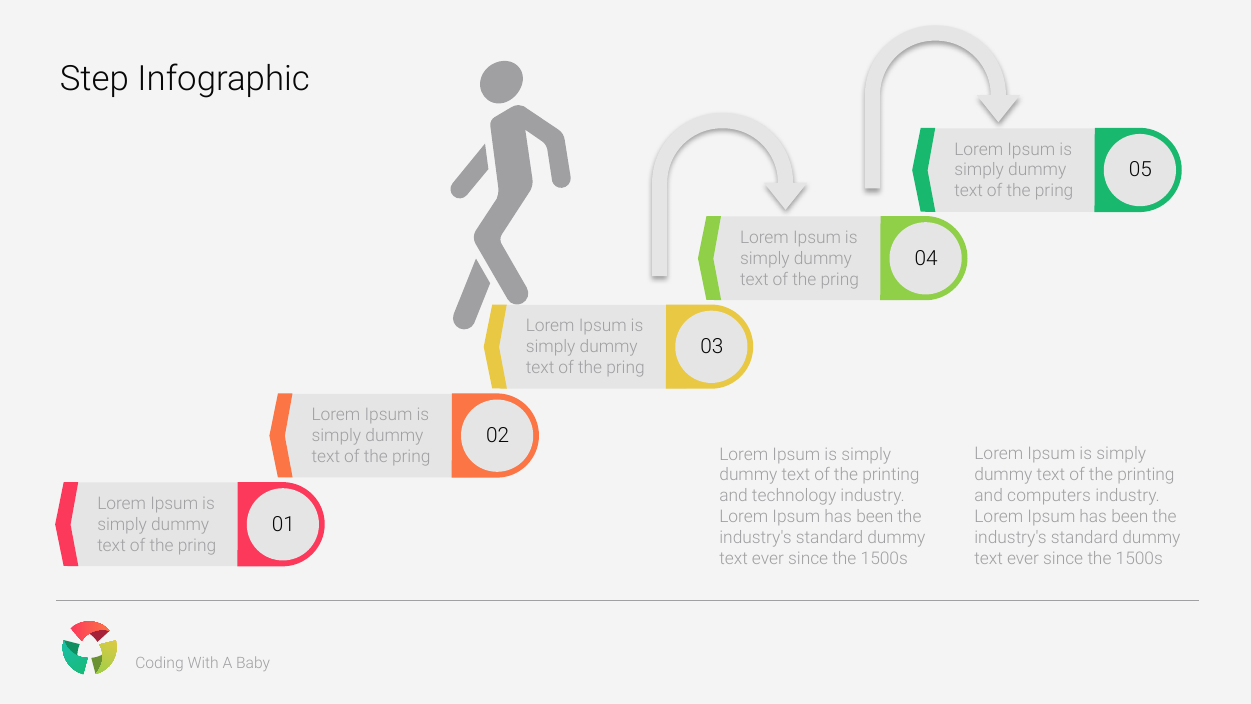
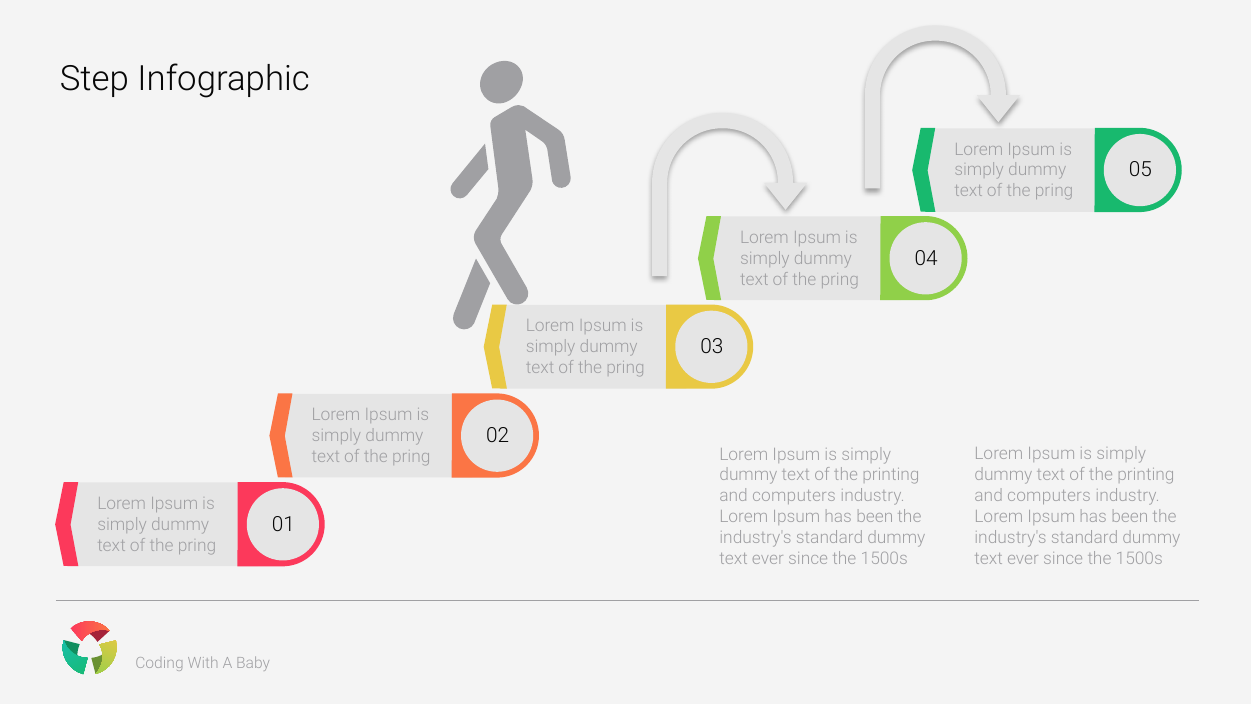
technology: technology -> computers (794, 496)
